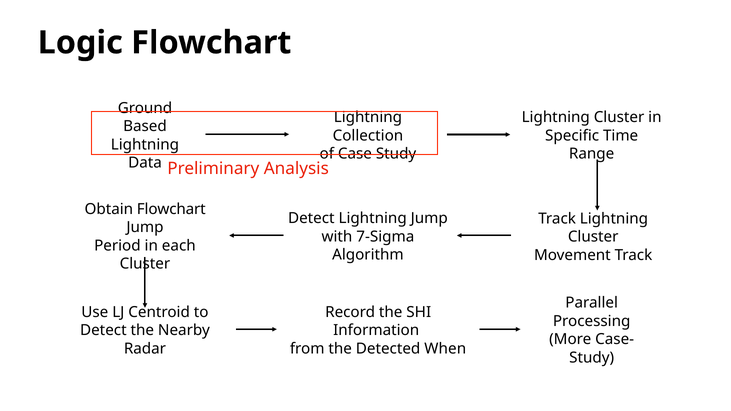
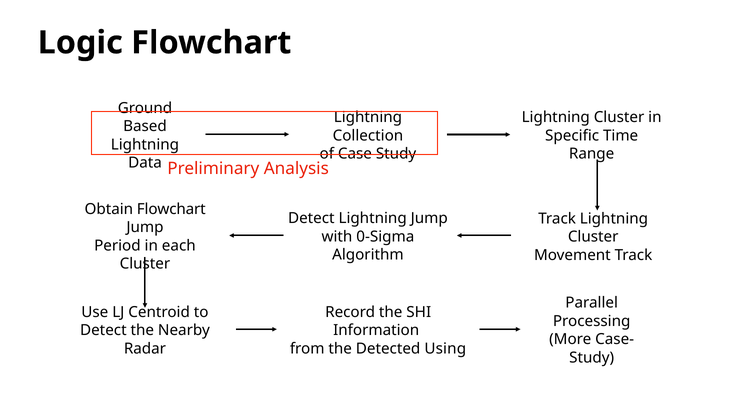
7-Sigma: 7-Sigma -> 0-Sigma (385, 237)
When: When -> Using (445, 349)
